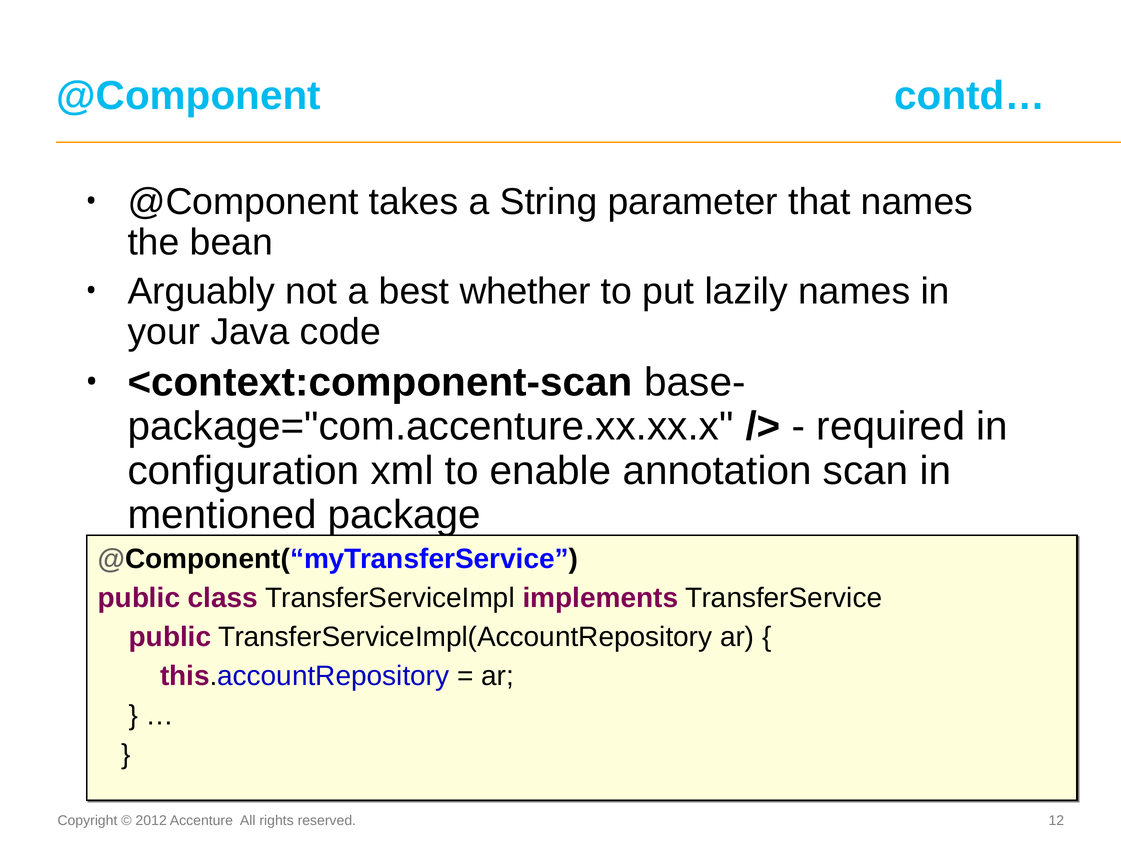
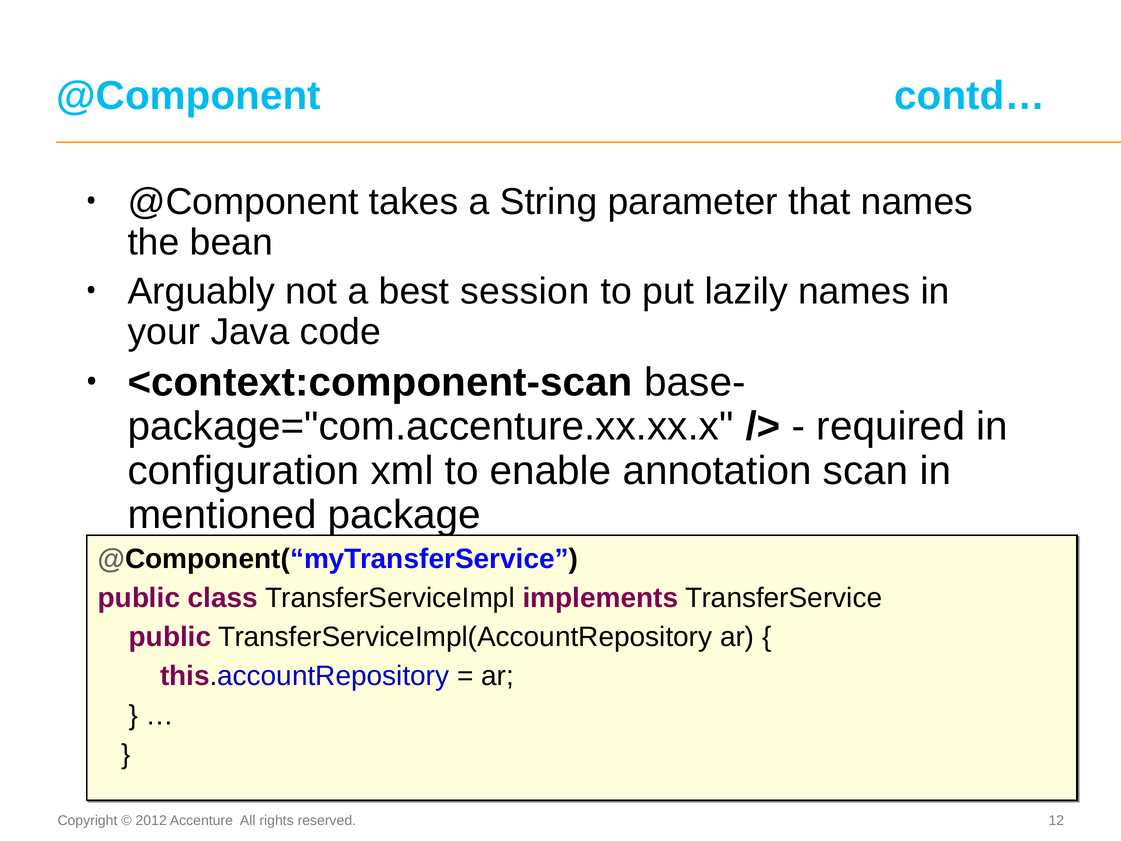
whether: whether -> session (525, 291)
